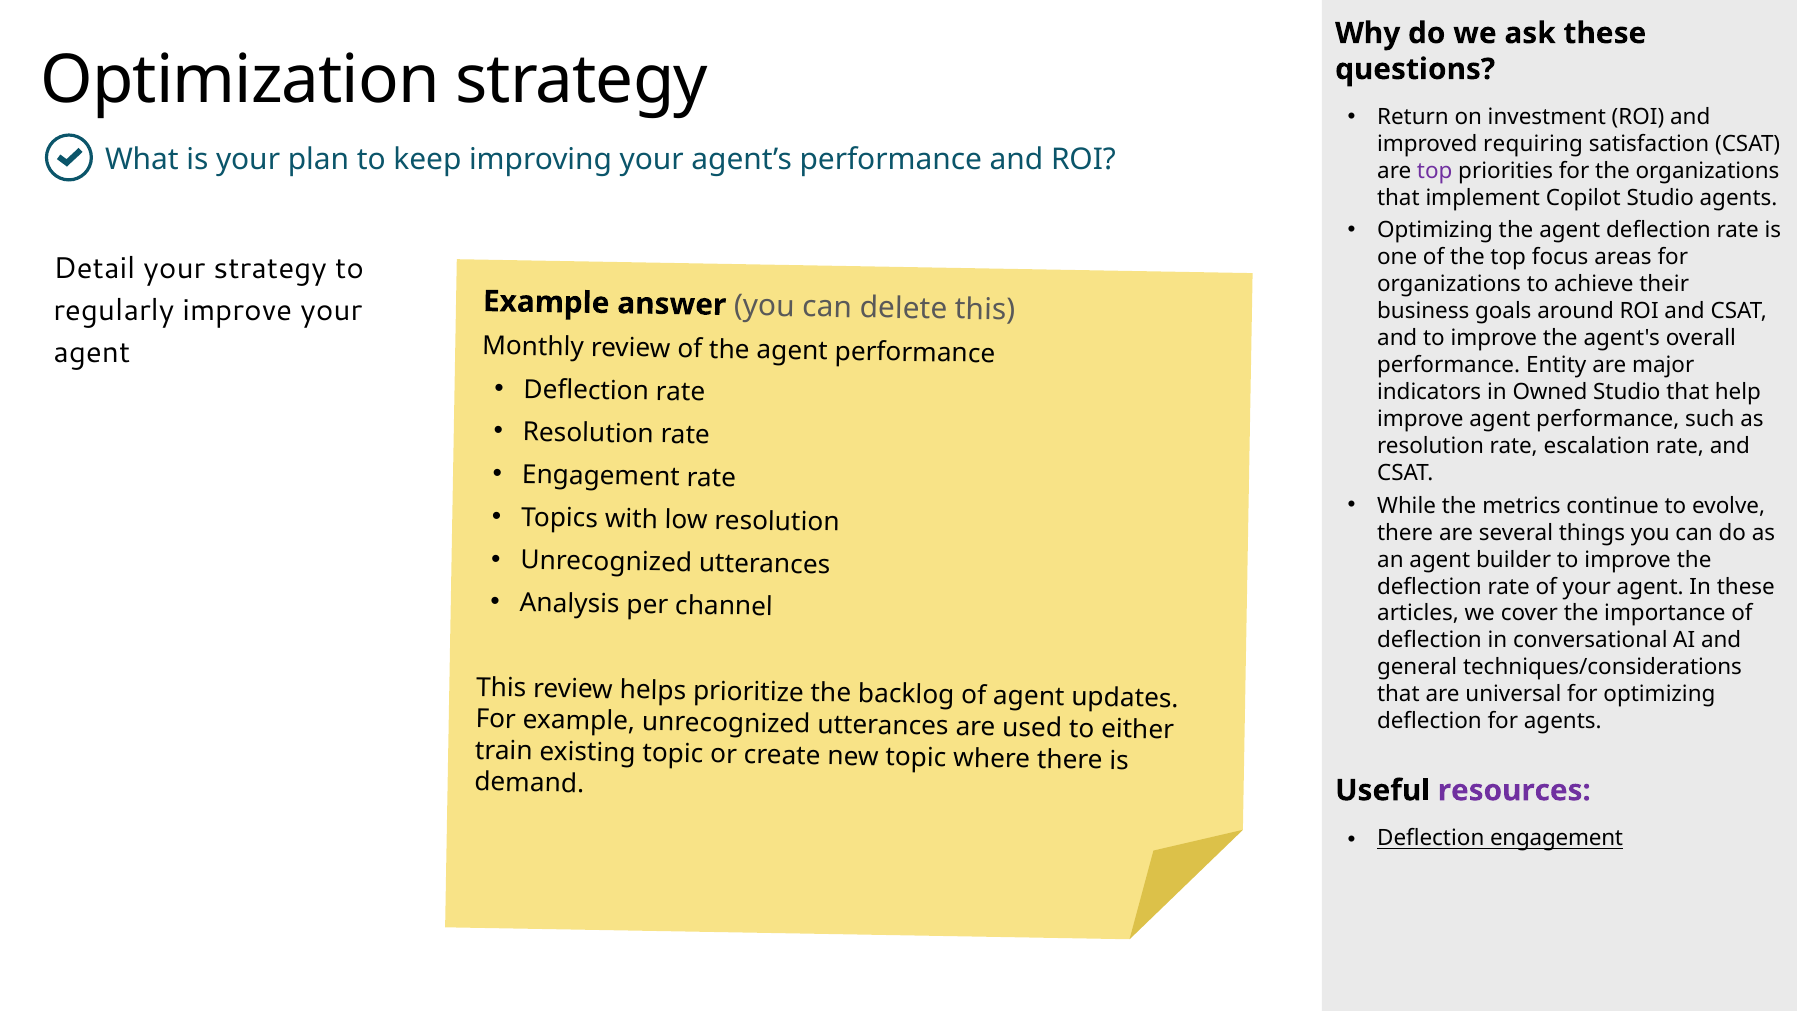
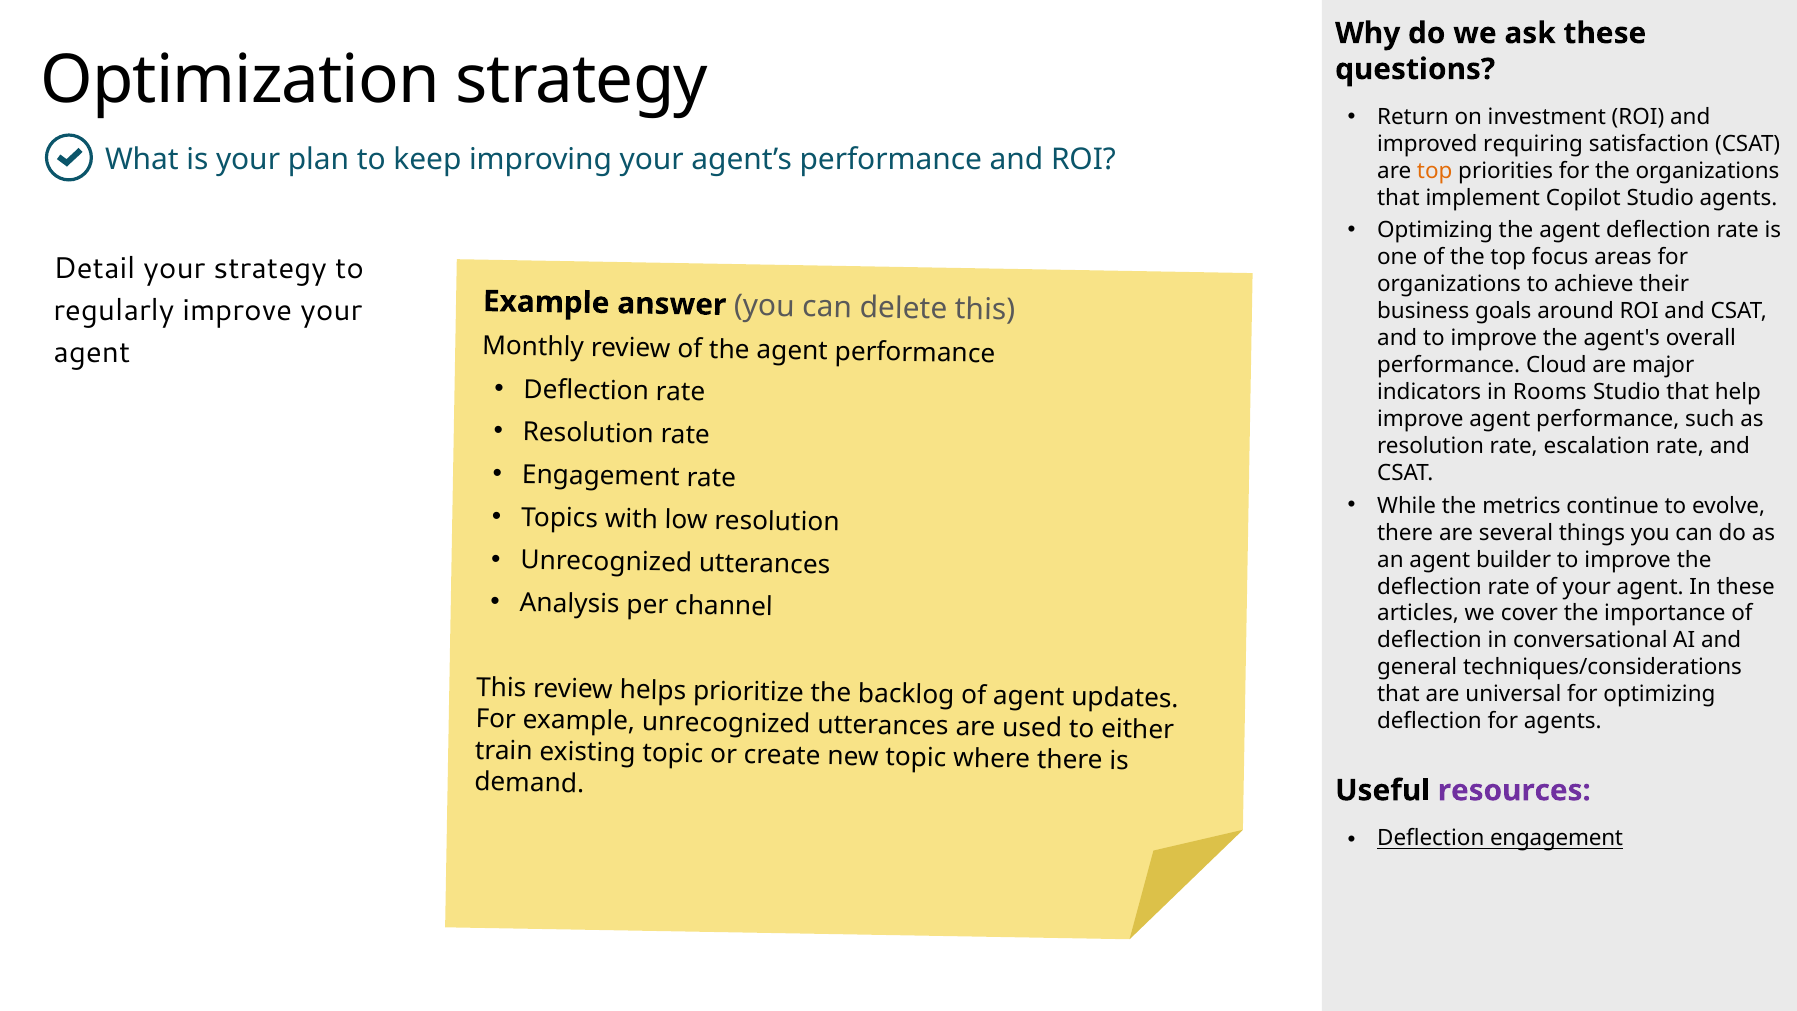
top colour: purple -> orange (1435, 171)
Entity: Entity -> Cloud (1556, 365)
Owned: Owned -> Rooms (1550, 392)
